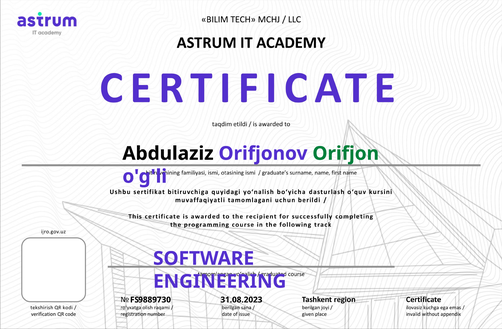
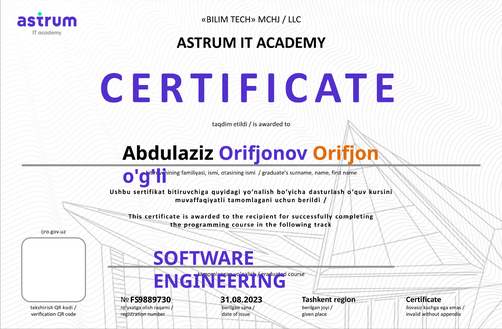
Orifjon colour: green -> orange (346, 153)
